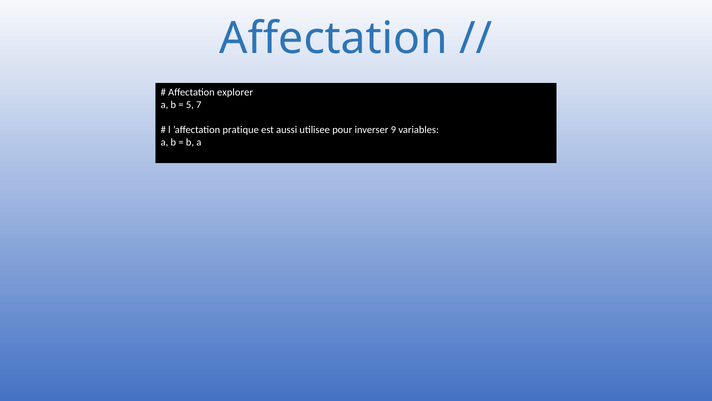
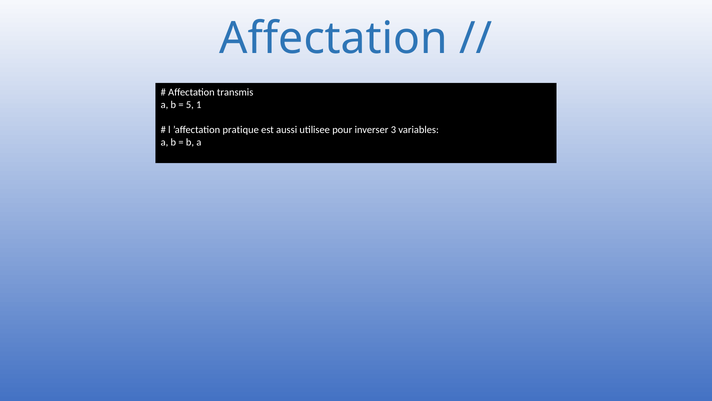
explorer: explorer -> transmis (235, 92)
7: 7 -> 1 (199, 105)
9: 9 -> 3 (393, 130)
